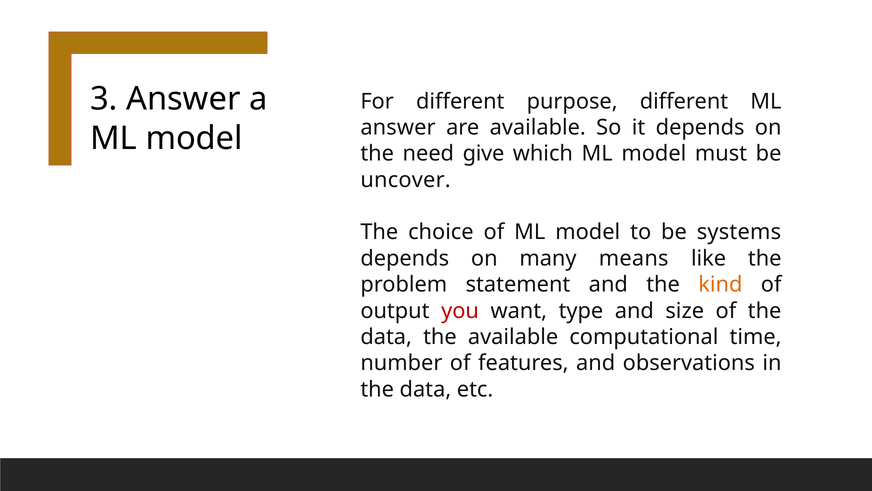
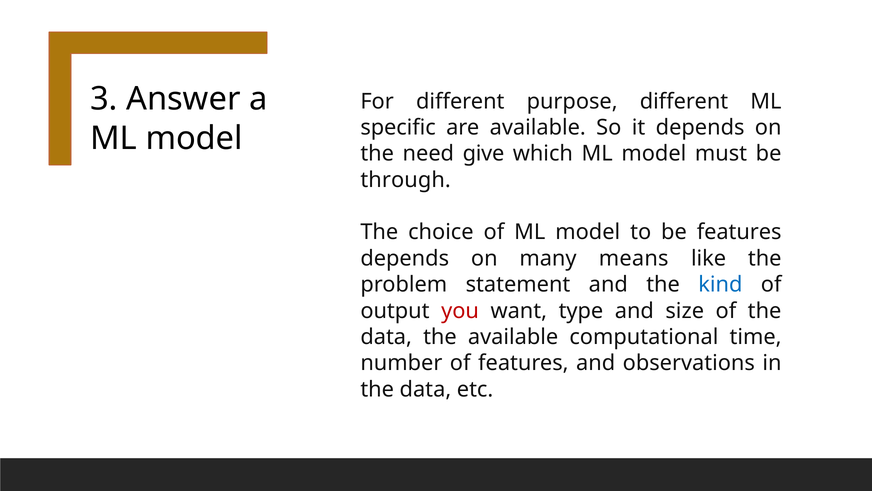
answer: answer -> specific (398, 127)
uncover: uncover -> through (406, 180)
be systems: systems -> features (739, 232)
kind colour: orange -> blue (720, 284)
